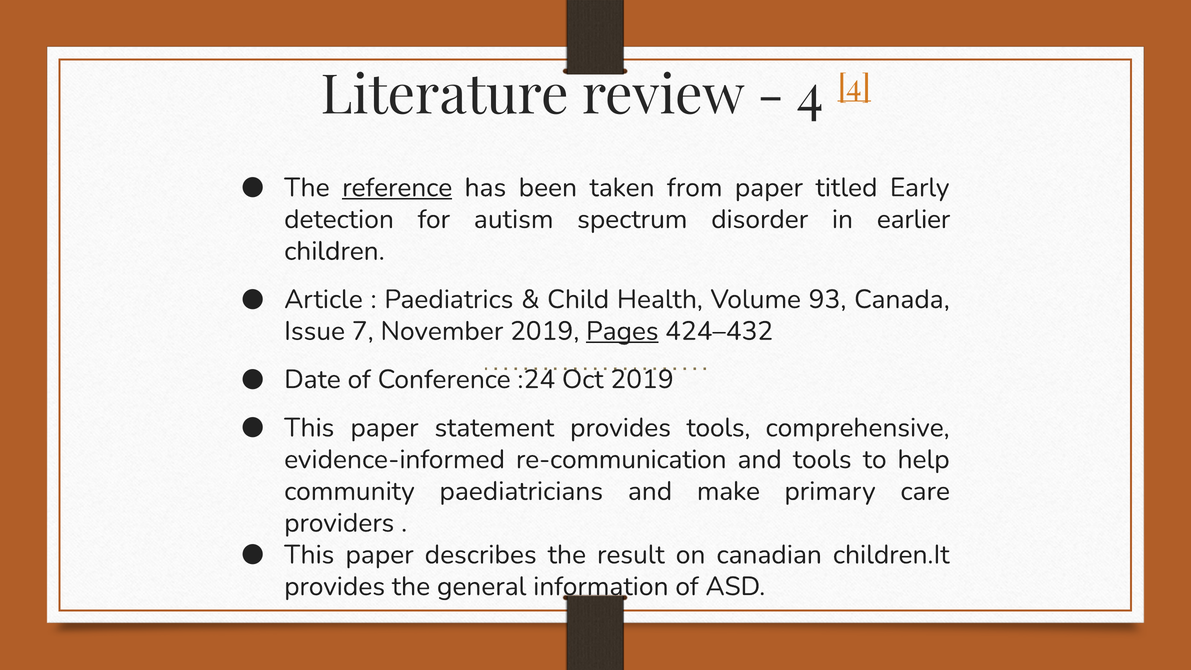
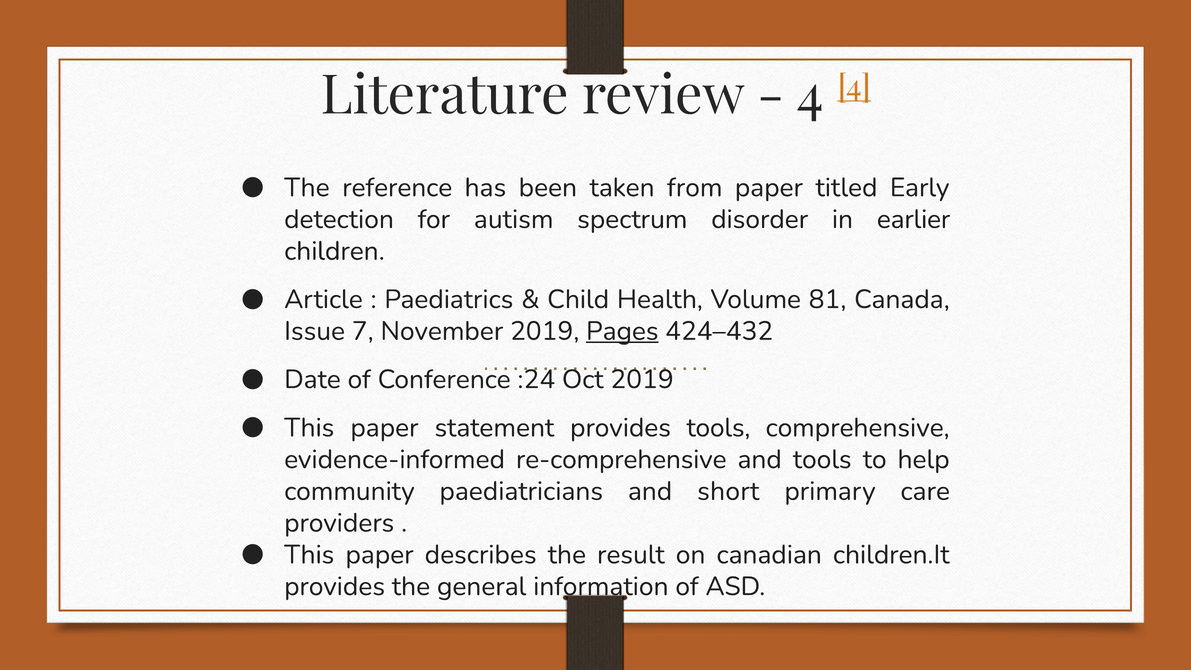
reference underline: present -> none (397, 188)
93: 93 -> 81 (828, 299)
re-communication: re-communication -> re-comprehensive (621, 459)
make: make -> short (728, 491)
